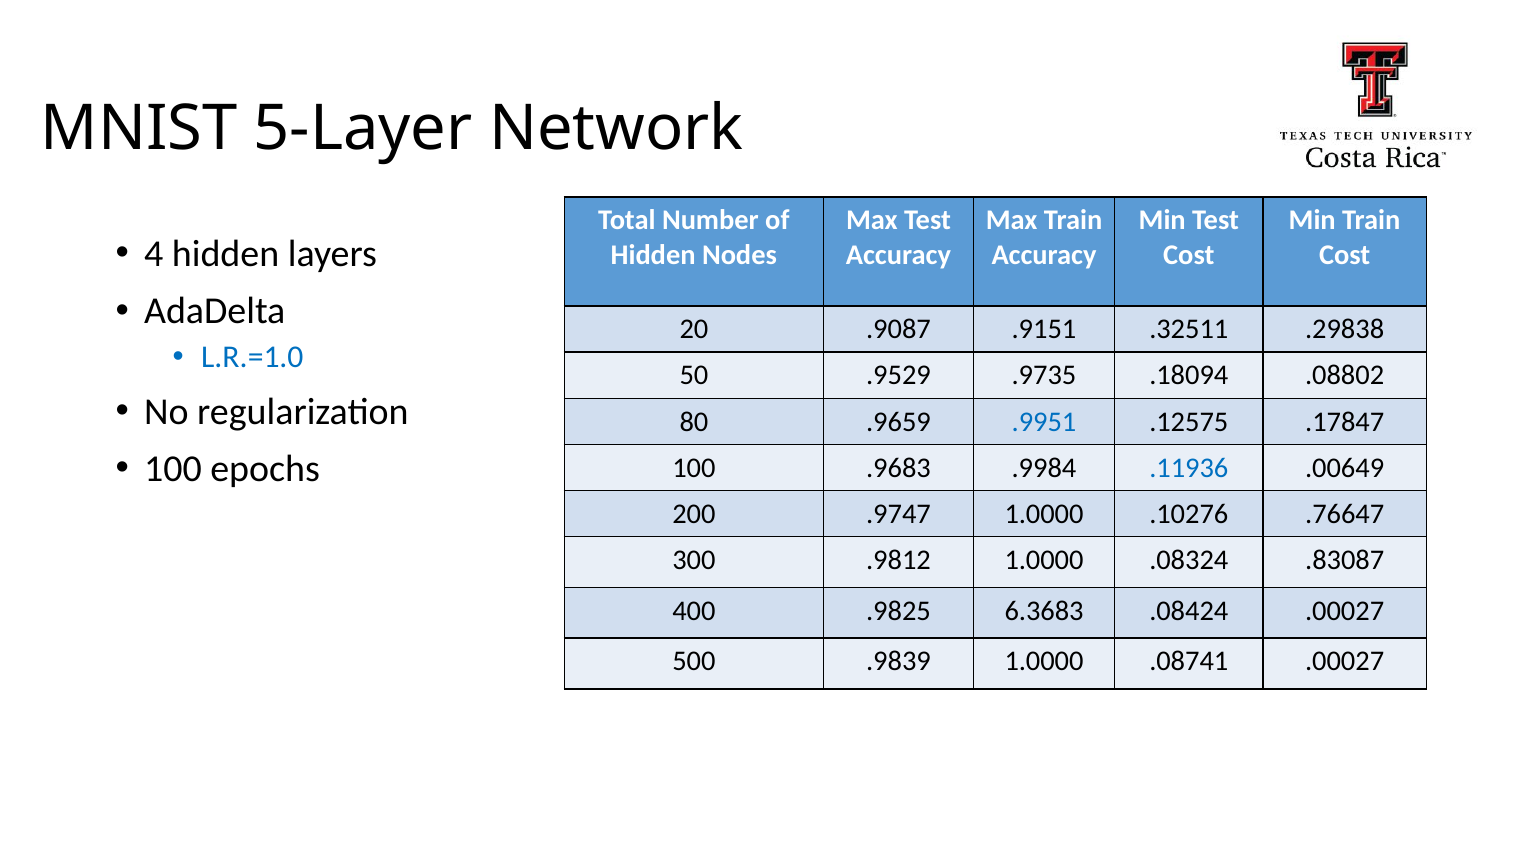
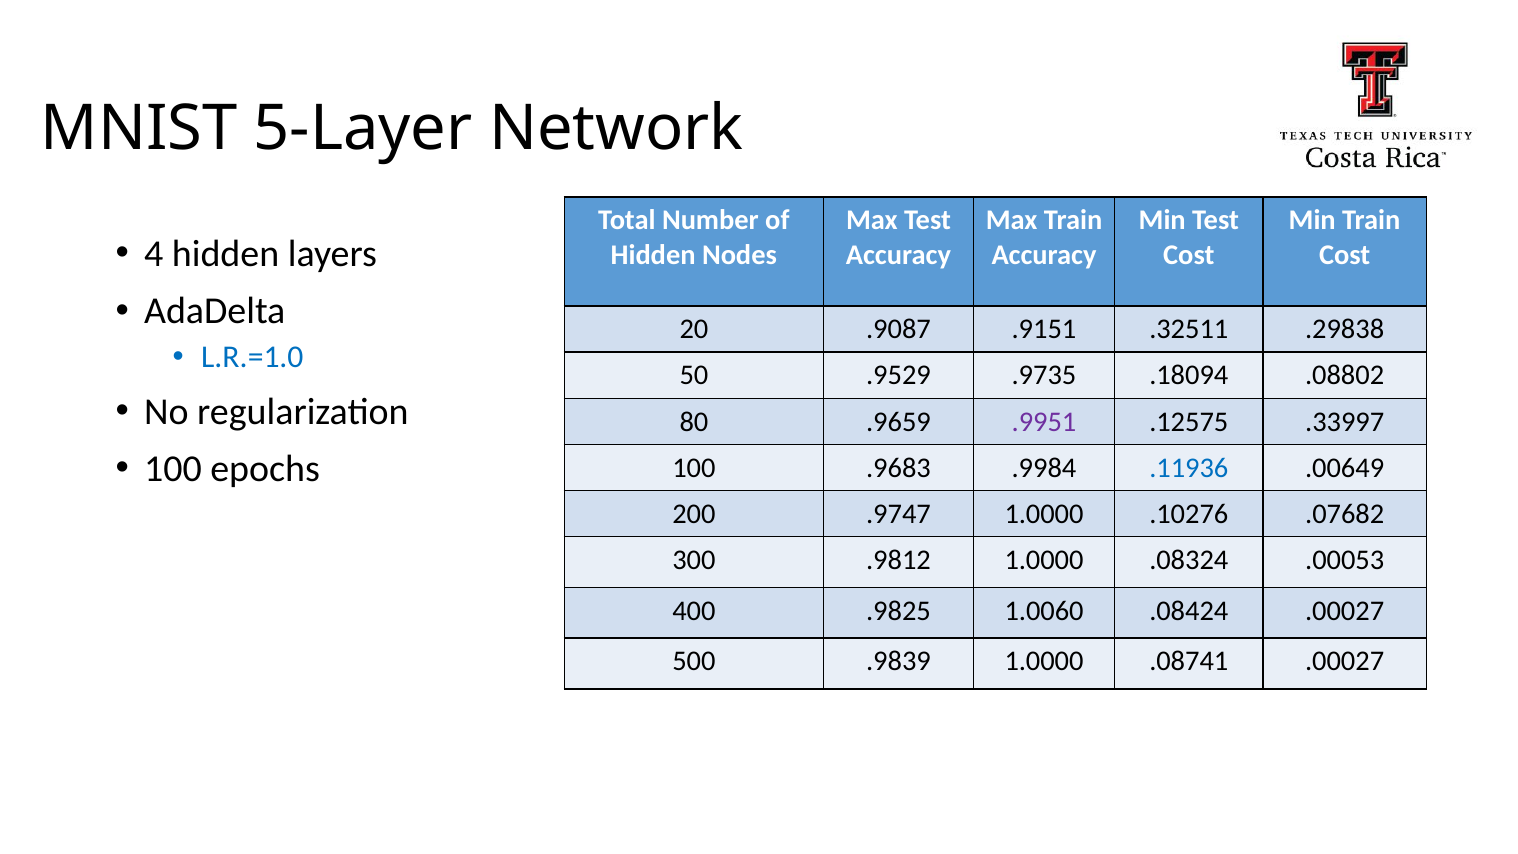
.9951 colour: blue -> purple (1044, 422)
.17847: .17847 -> .33997 (1345, 422)
.76647: .76647 -> .07682 (1345, 514)
.83087: .83087 -> .00053 (1345, 560)
6.3683: 6.3683 -> 1.0060 (1044, 611)
